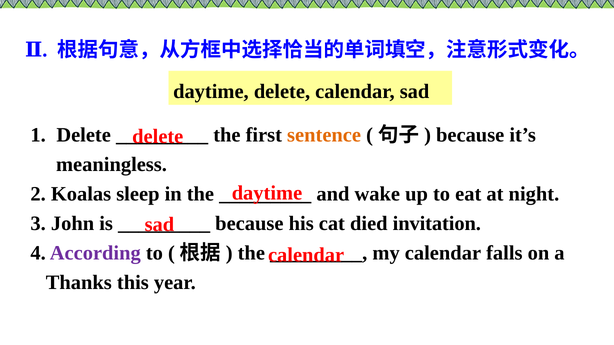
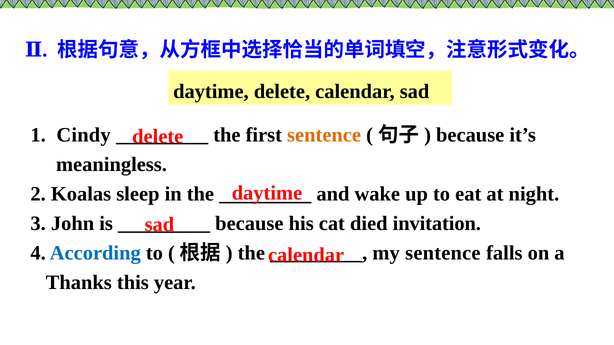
Delete: Delete -> Cindy (84, 135)
According colour: purple -> blue (95, 253)
my calendar: calendar -> sentence (443, 253)
